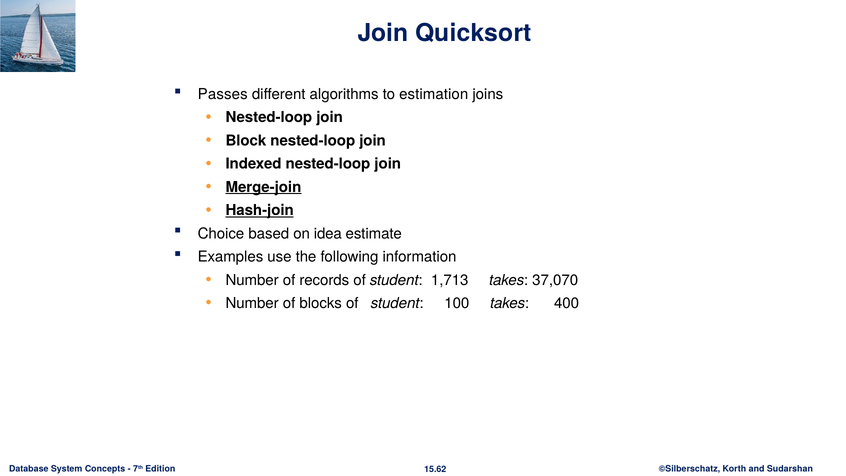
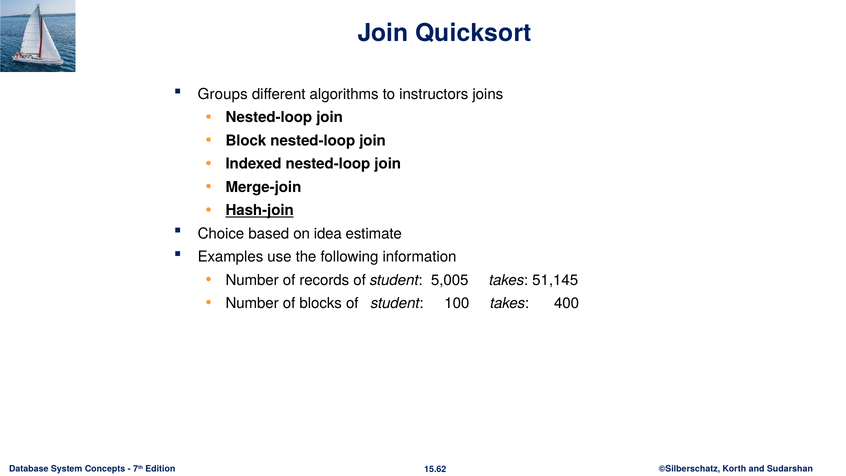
Passes: Passes -> Groups (223, 94)
estimation: estimation -> instructors (434, 94)
Merge-join underline: present -> none (263, 187)
1,713: 1,713 -> 5,005 (450, 280)
37,070: 37,070 -> 51,145 (555, 280)
